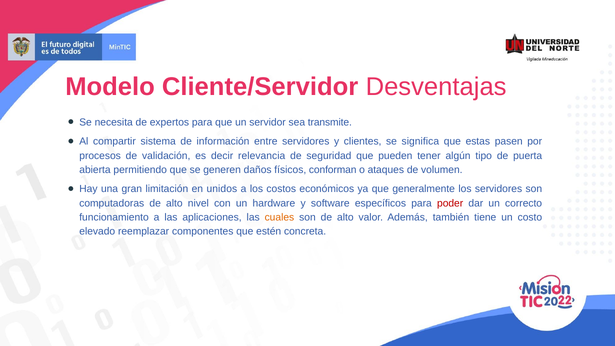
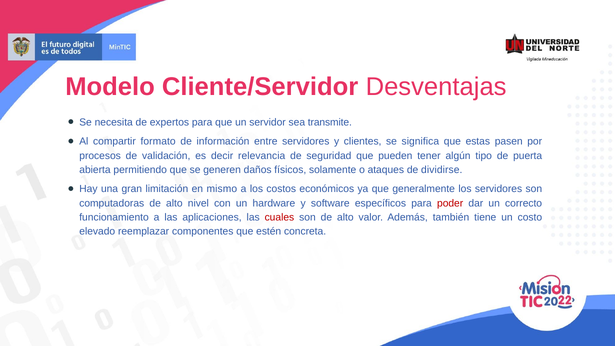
sistema: sistema -> formato (158, 141)
conforman: conforman -> solamente (333, 170)
volumen: volumen -> dividirse (442, 170)
unidos: unidos -> mismo (222, 189)
cuales colour: orange -> red (279, 217)
